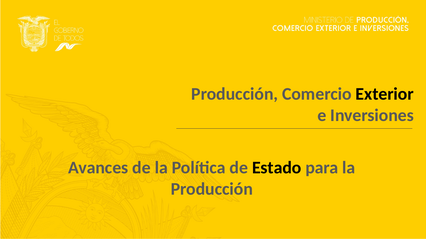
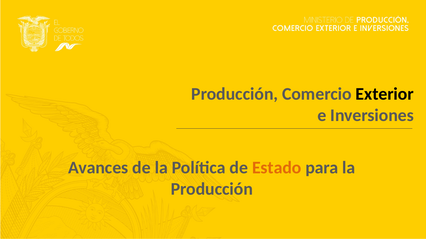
Estado colour: black -> orange (277, 168)
